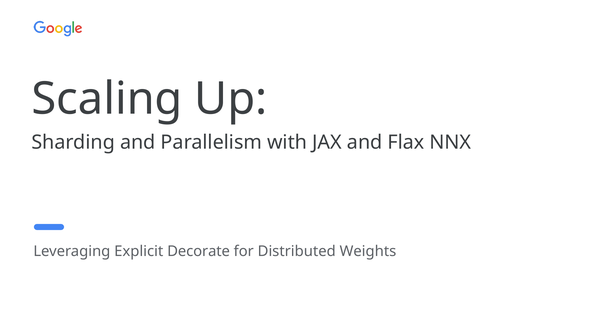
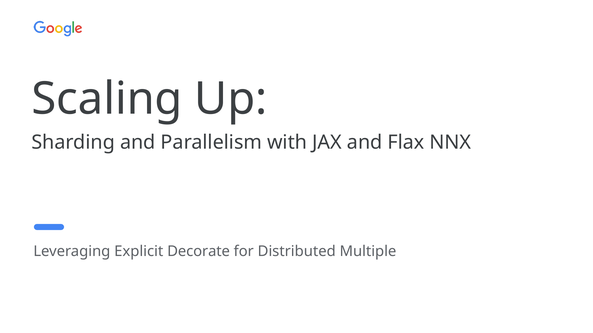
Weights: Weights -> Multiple (368, 252)
